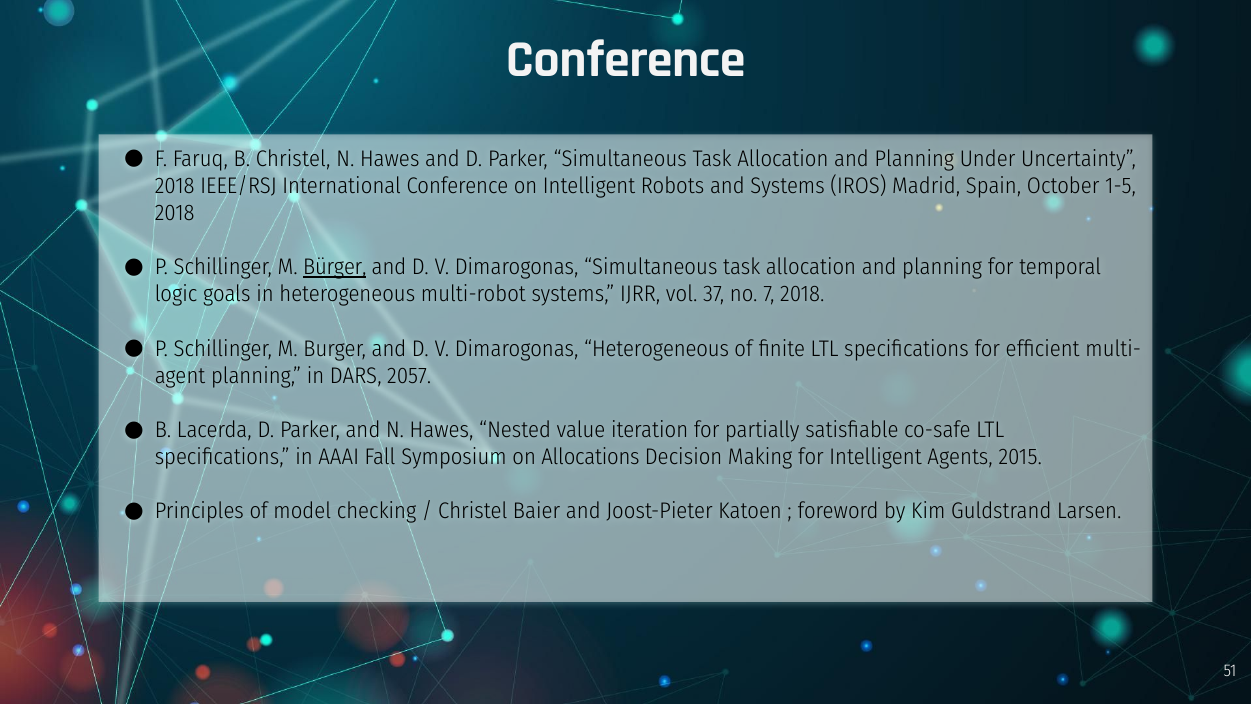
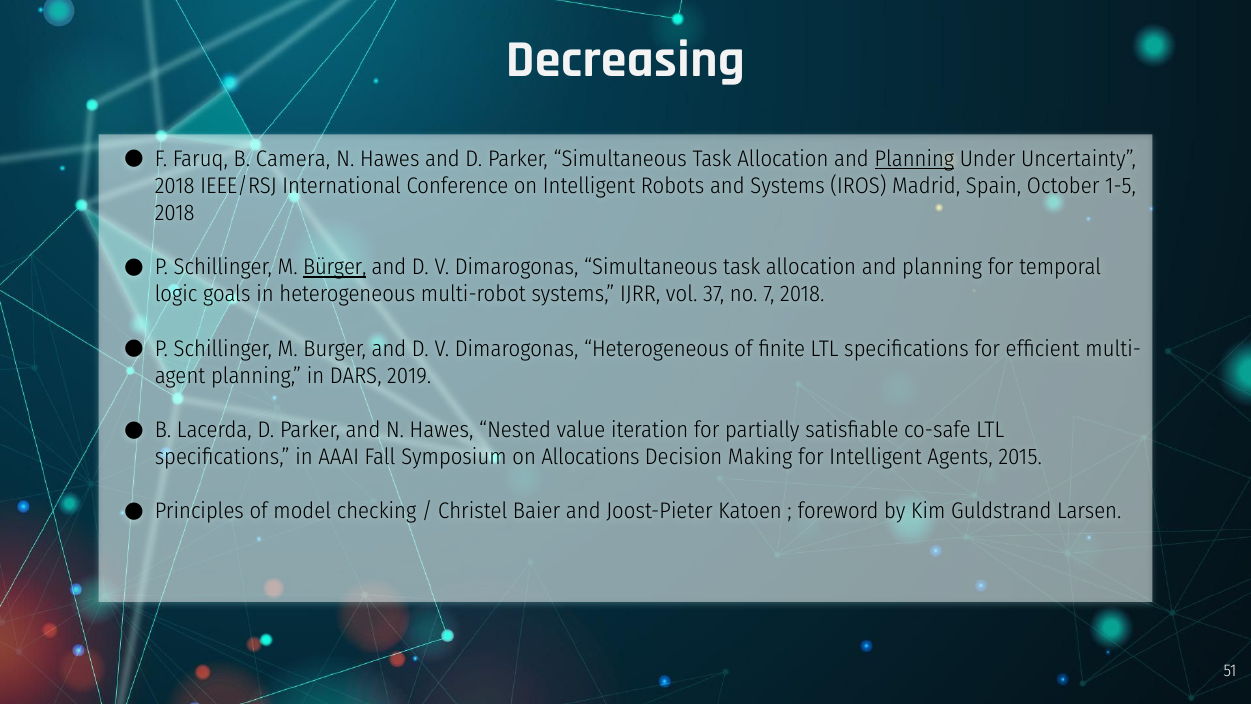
Conference: Conference -> Decreasing (625, 59)
B Christel: Christel -> Camera (293, 159)
Planning underline: none -> present (914, 159)
2057: 2057 -> 2019 (409, 376)
